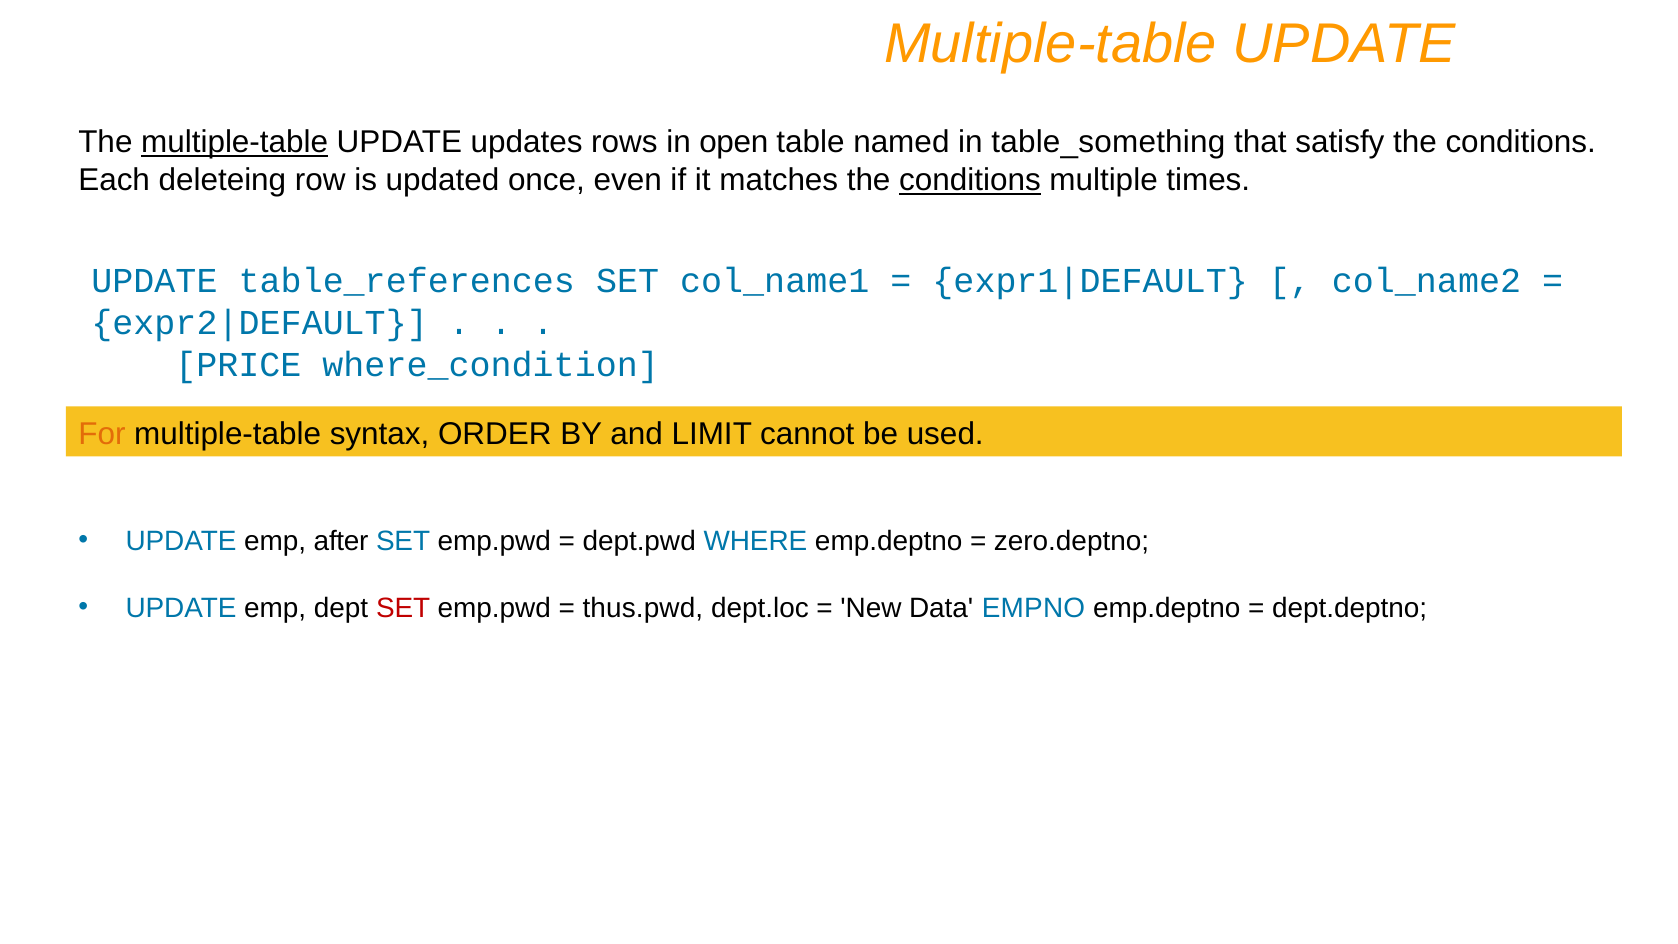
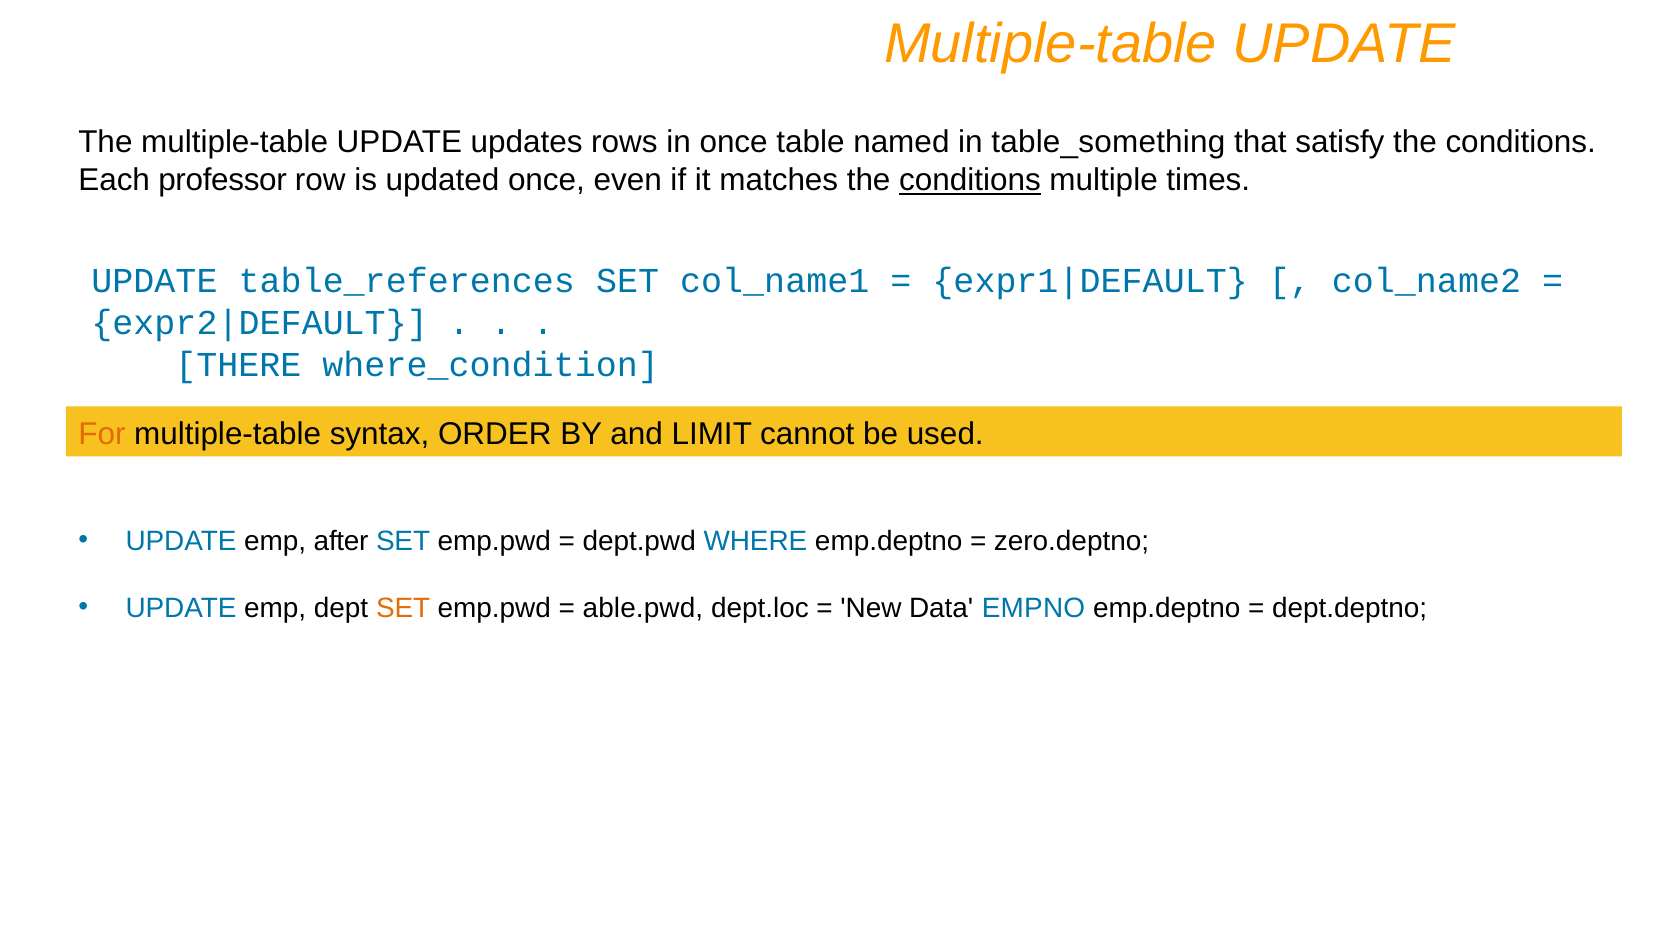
multiple-table underline: present -> none (235, 143)
in open: open -> once (734, 143)
deleteing: deleteing -> professor (223, 180)
PRICE: PRICE -> THERE (238, 365)
SET colour: red -> orange (403, 608)
thus.pwd: thus.pwd -> able.pwd (643, 608)
